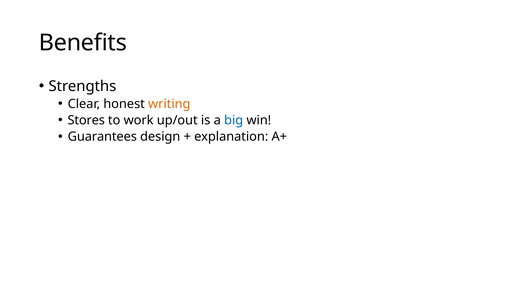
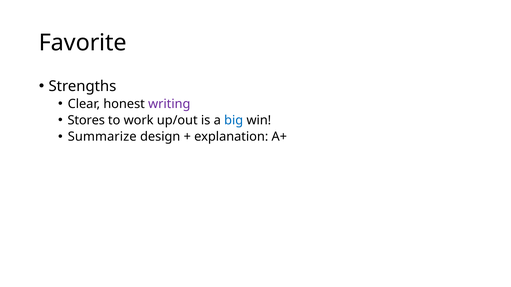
Benefits: Benefits -> Favorite (83, 43)
writing colour: orange -> purple (169, 104)
Guarantees: Guarantees -> Summarize (102, 137)
